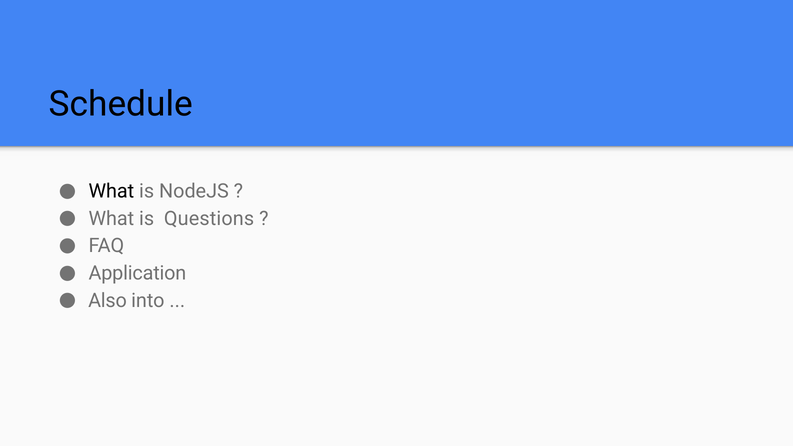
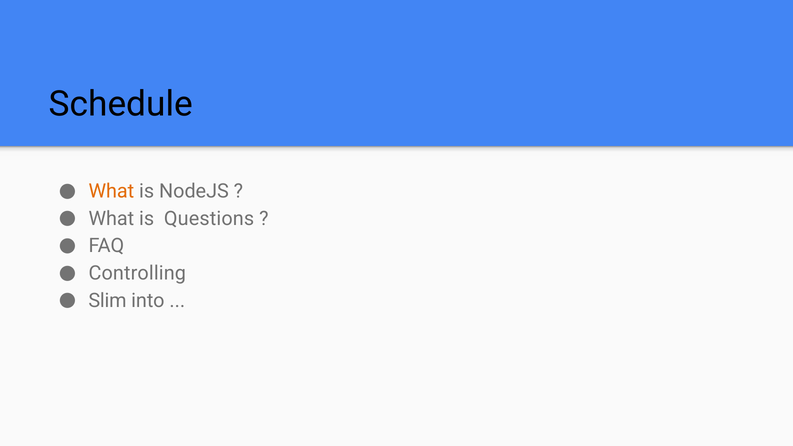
What colour: black -> orange (111, 191)
Application: Application -> Controlling (137, 273)
Also: Also -> Slim (107, 301)
